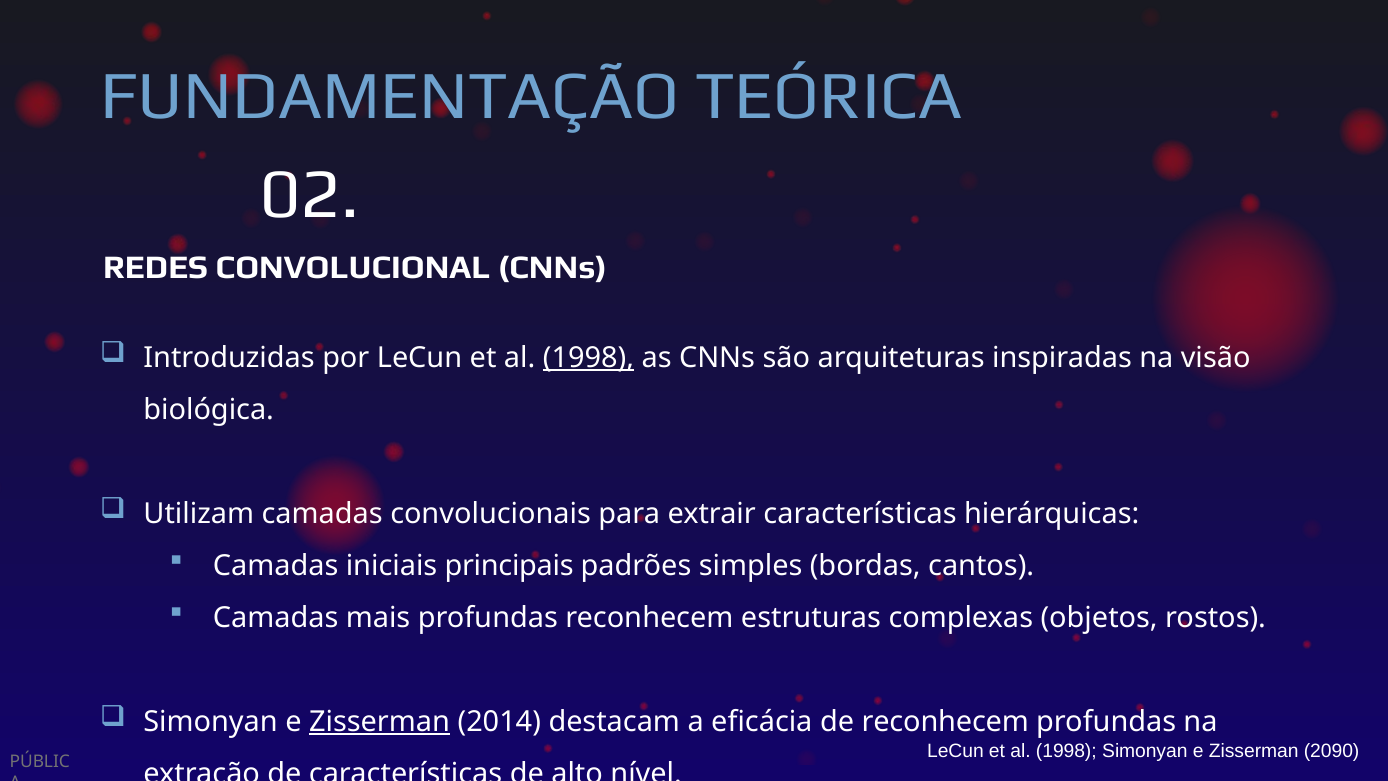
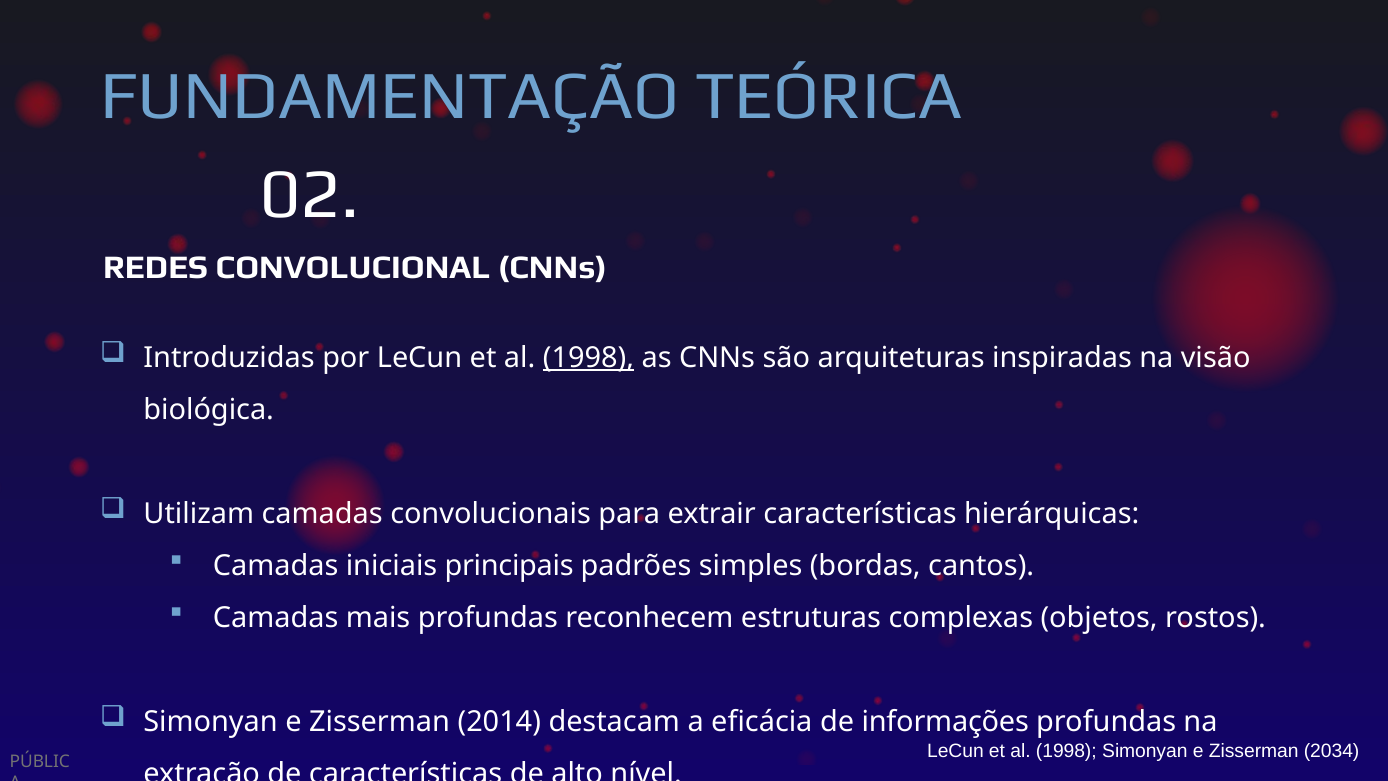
Zisserman underline: present -> none (380, 722)
de reconhecem: reconhecem -> informações (945, 722)
2090: 2090 -> 2034 (1332, 751)
